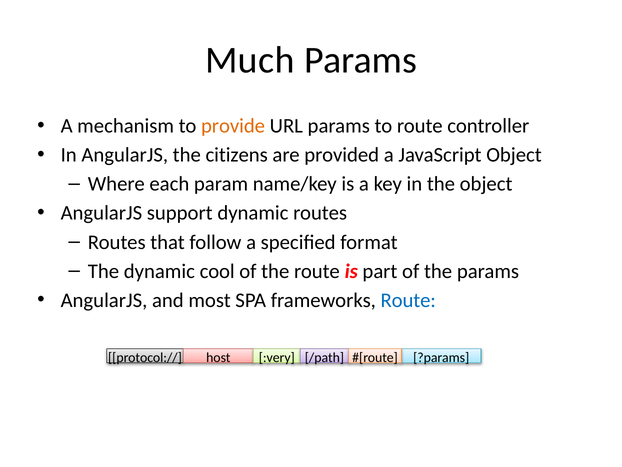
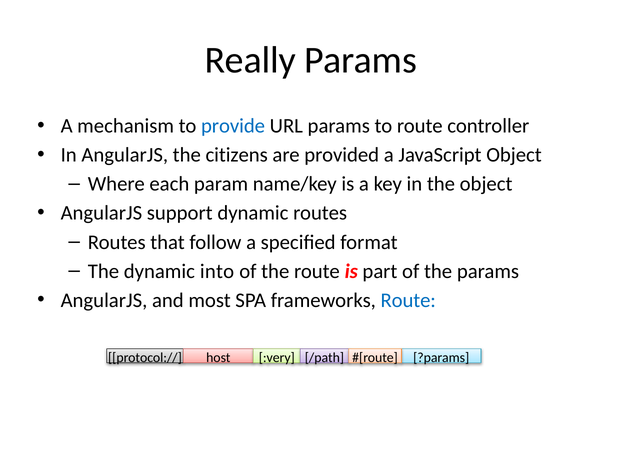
Much: Much -> Really (250, 60)
provide colour: orange -> blue (233, 126)
cool: cool -> into (217, 271)
